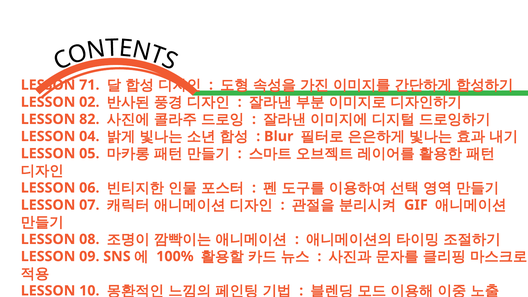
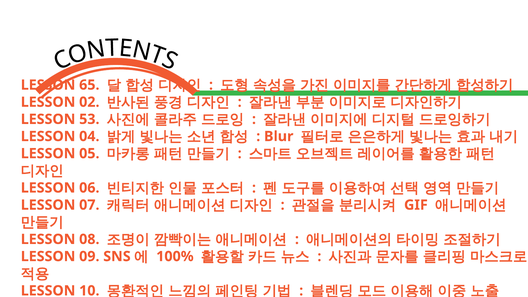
71: 71 -> 65 (89, 85)
82: 82 -> 53 (89, 119)
